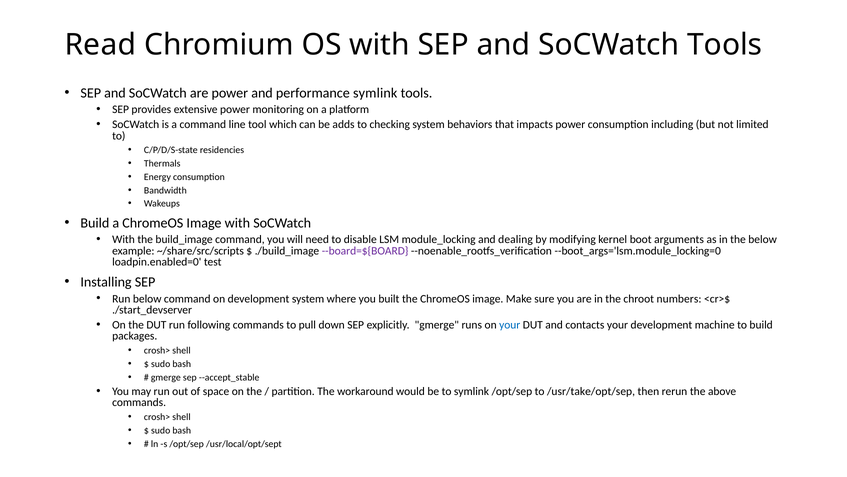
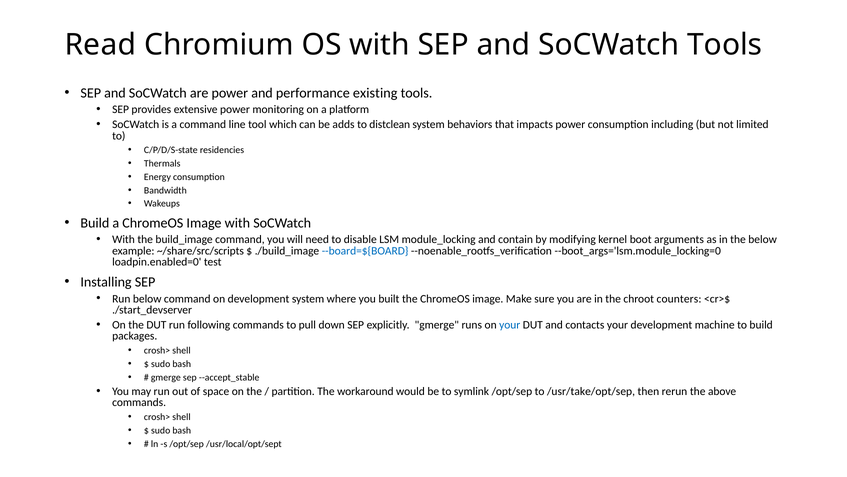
performance symlink: symlink -> existing (375, 93)
checking: checking -> distclean (390, 125)
dealing: dealing -> contain (516, 239)
--board=${BOARD colour: purple -> blue (365, 250)
numbers: numbers -> counters (679, 298)
